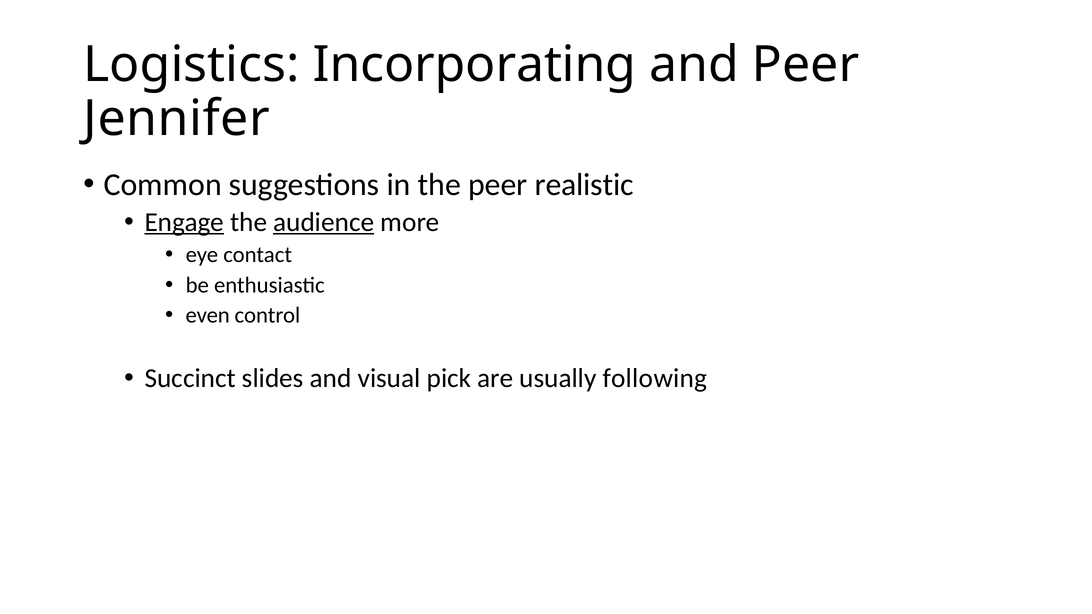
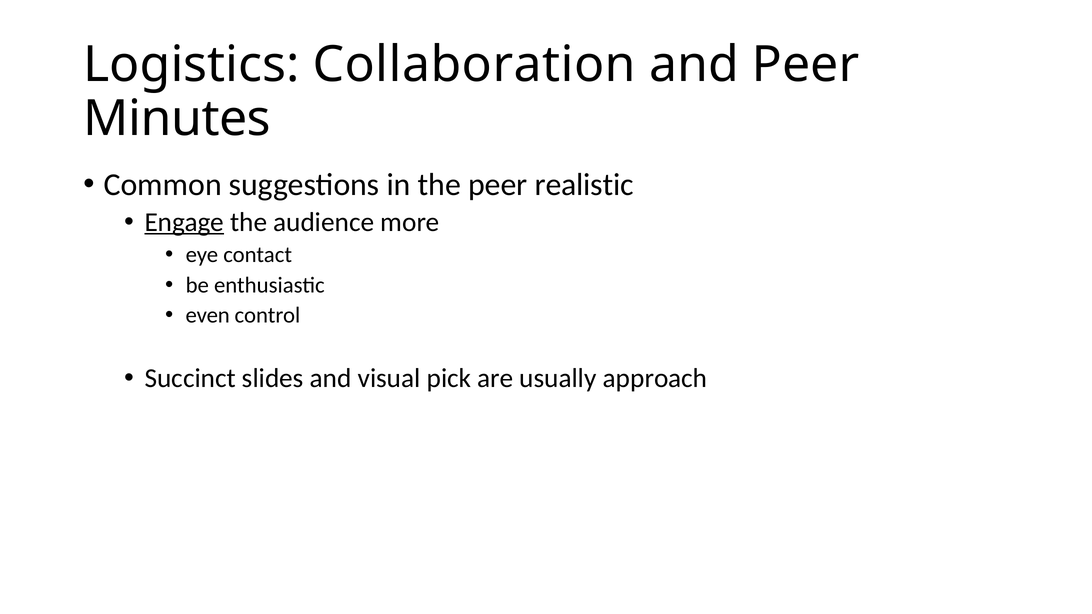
Incorporating: Incorporating -> Collaboration (474, 65)
Jennifer: Jennifer -> Minutes (177, 119)
audience underline: present -> none (324, 222)
following: following -> approach (655, 378)
